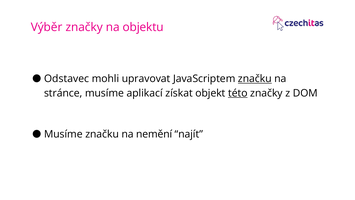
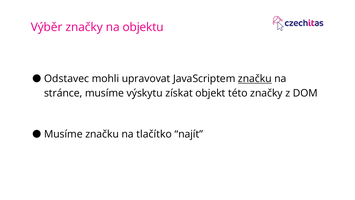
aplikací: aplikací -> výskytu (145, 93)
této underline: present -> none (238, 93)
nemění: nemění -> tlačítko (154, 134)
